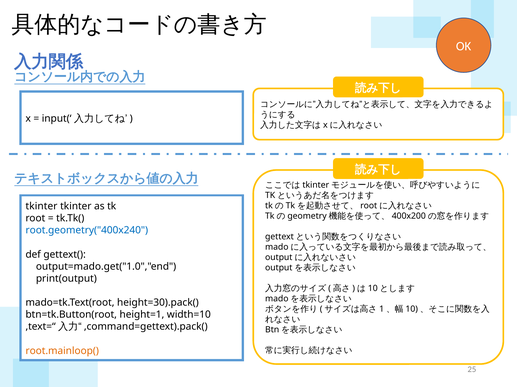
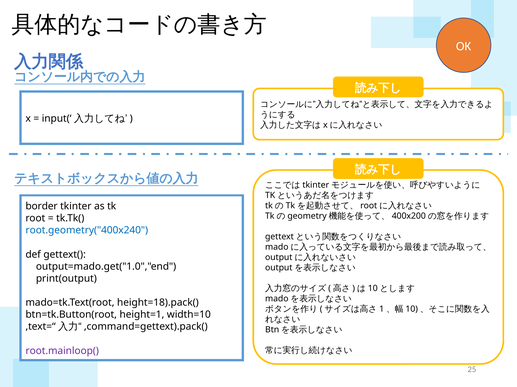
tkinter: tkinter -> border (42, 207)
height=30).pack(: height=30).pack( -> height=18).pack( (158, 303)
root.mainloop( colour: orange -> purple (62, 351)
